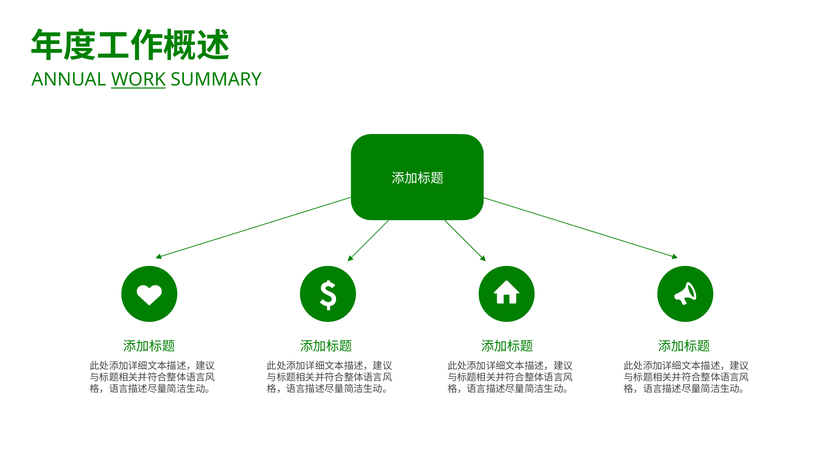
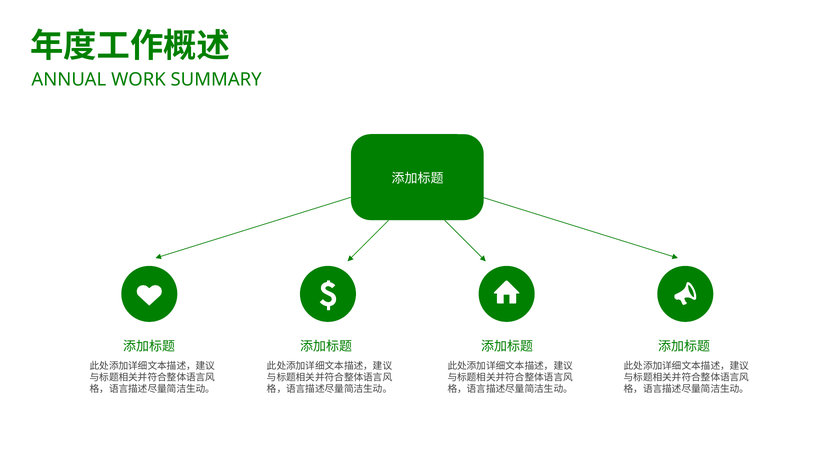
WORK underline: present -> none (138, 80)
